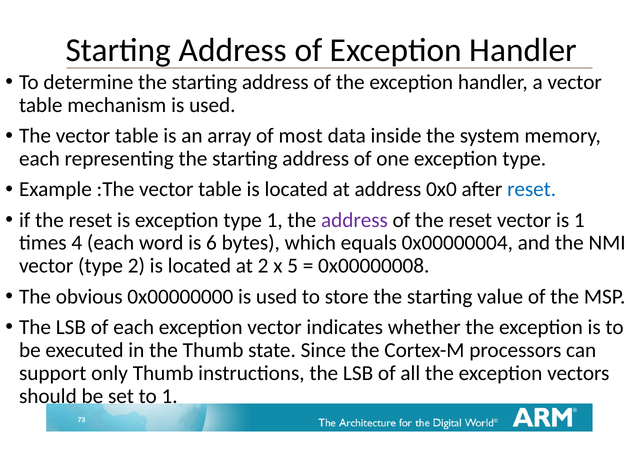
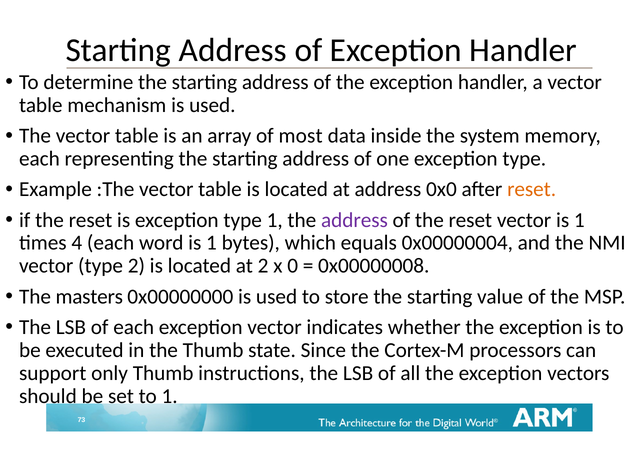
reset colour: blue -> orange (532, 189)
word is 6: 6 -> 1 (211, 243)
5: 5 -> 0 (293, 266)
obvious: obvious -> masters (89, 296)
